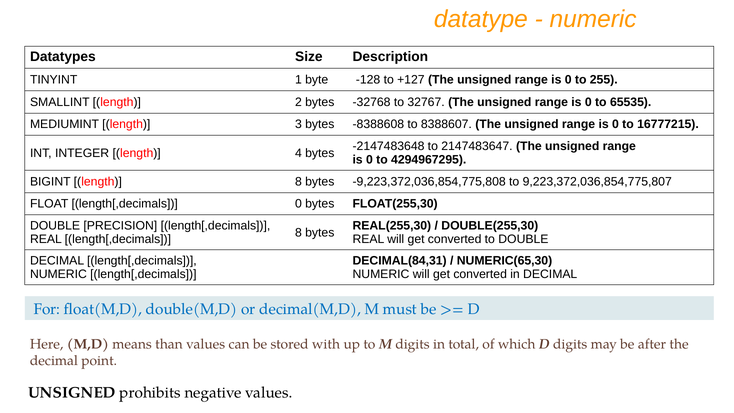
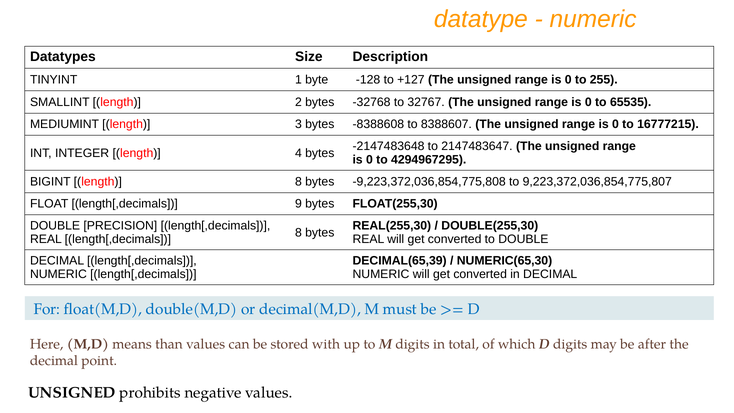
length[,decimals 0: 0 -> 9 (299, 204)
DECIMAL(84,31: DECIMAL(84,31 -> DECIMAL(65,39 (400, 261)
